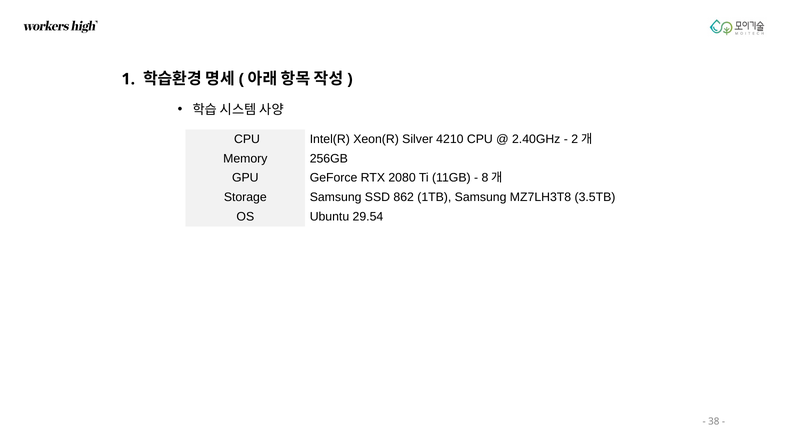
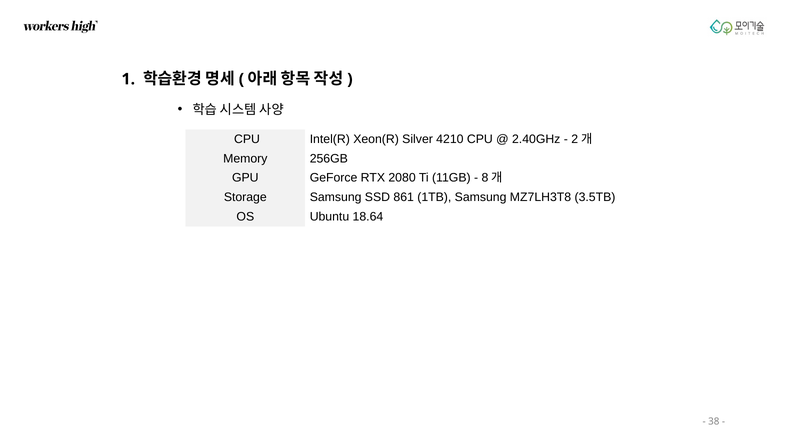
862: 862 -> 861 (404, 197)
29.54: 29.54 -> 18.64 (368, 216)
